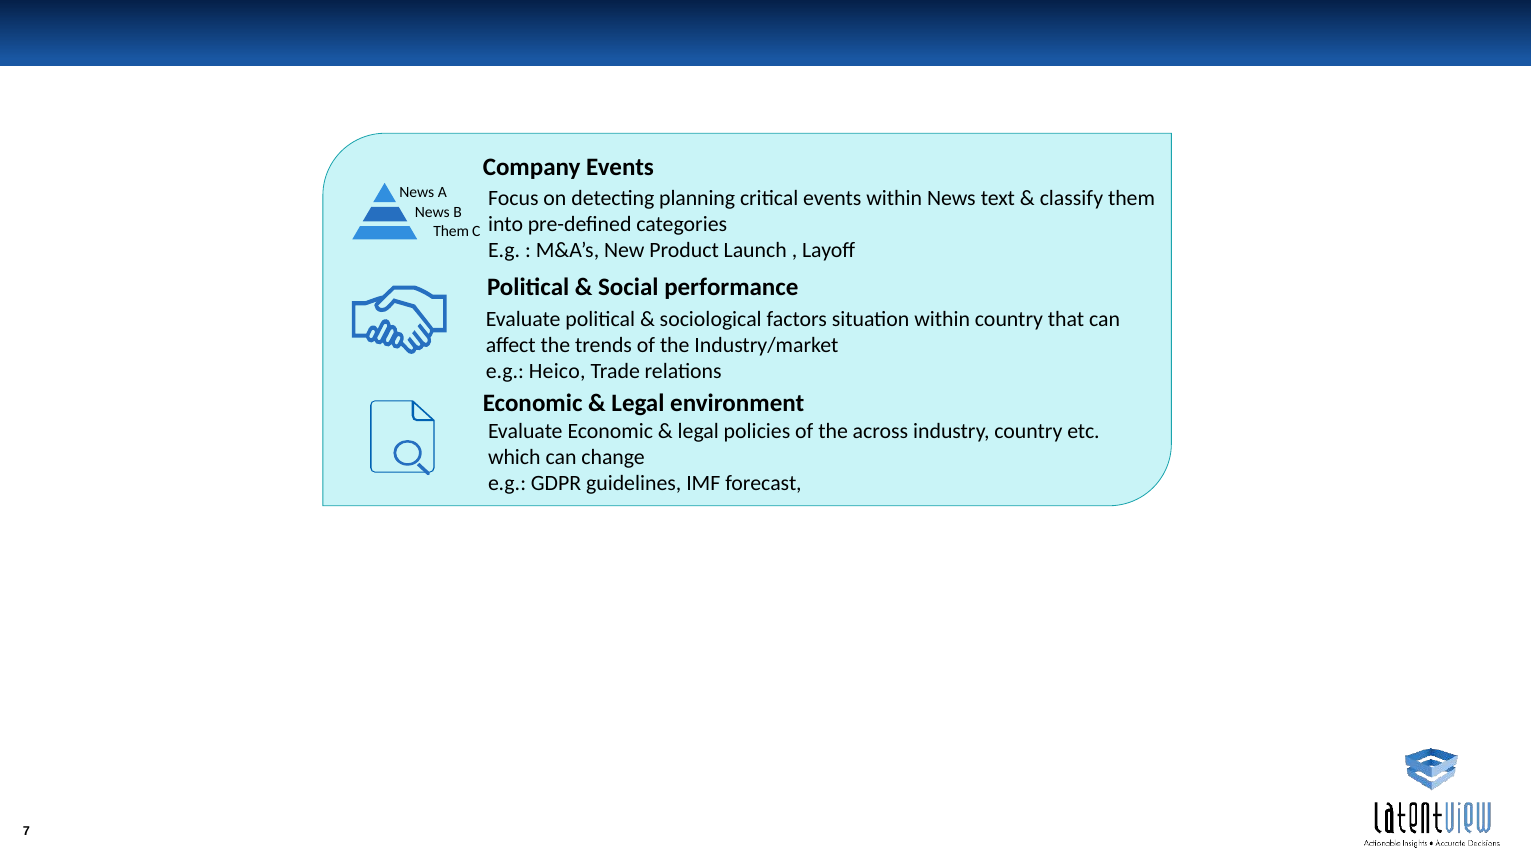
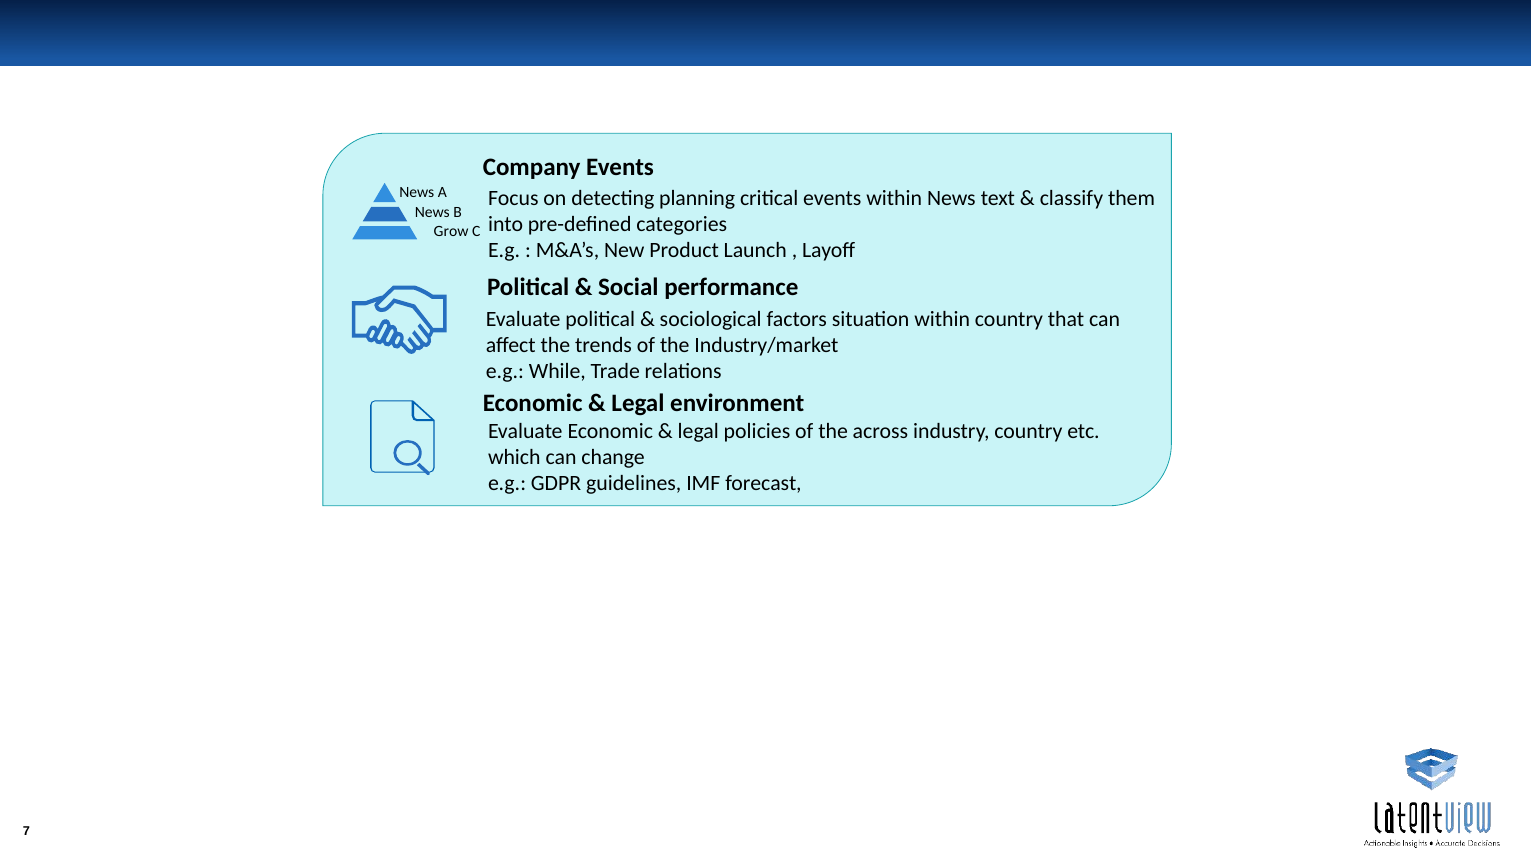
Them: Them -> Grow (451, 231)
Heico: Heico -> While (557, 372)
